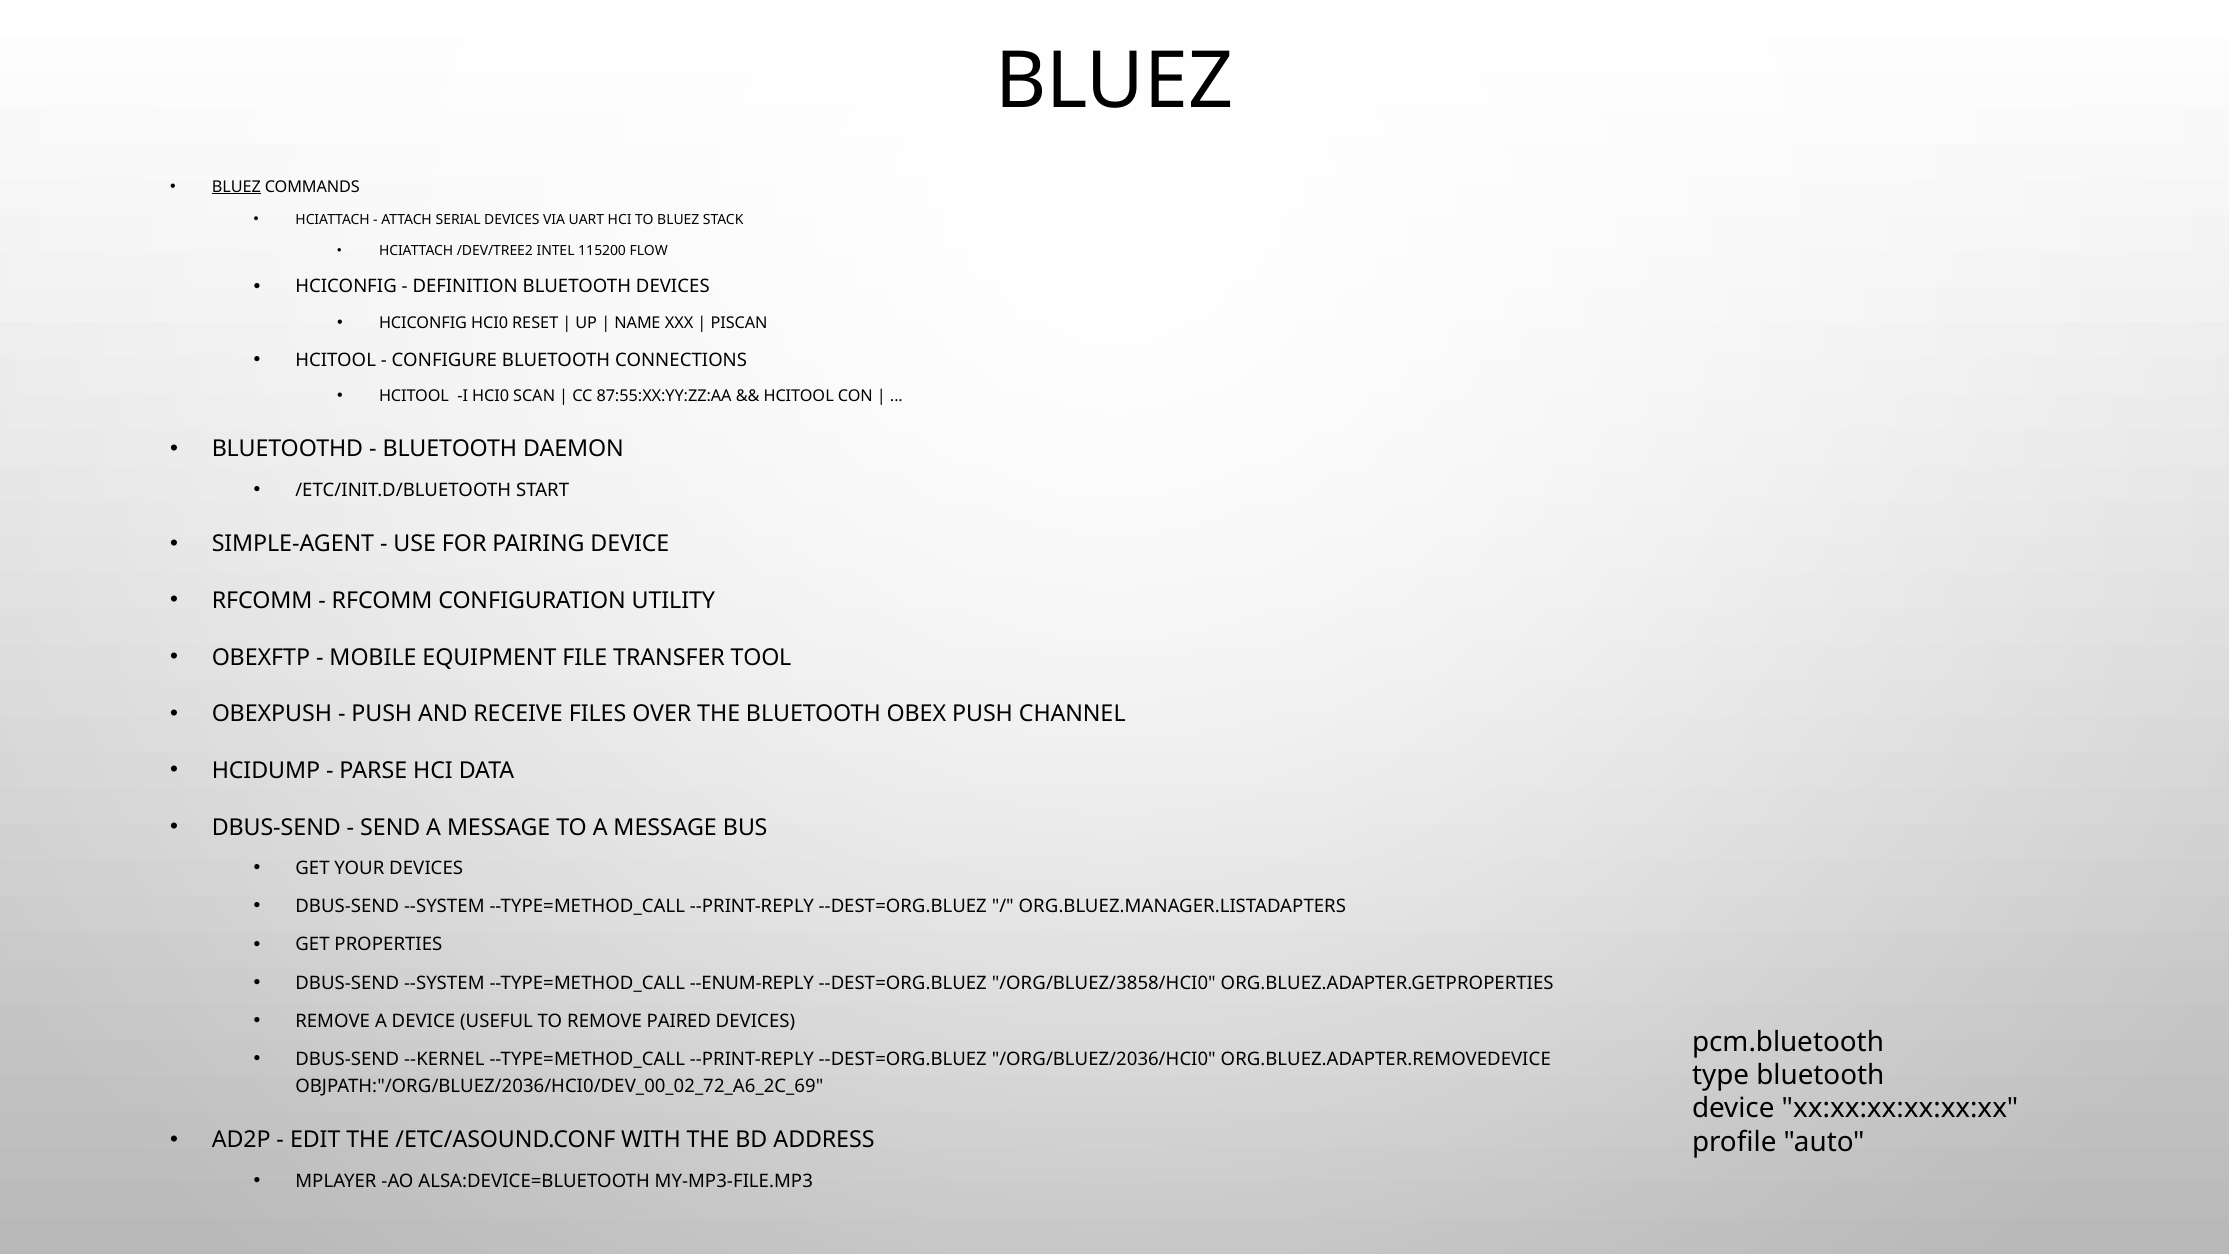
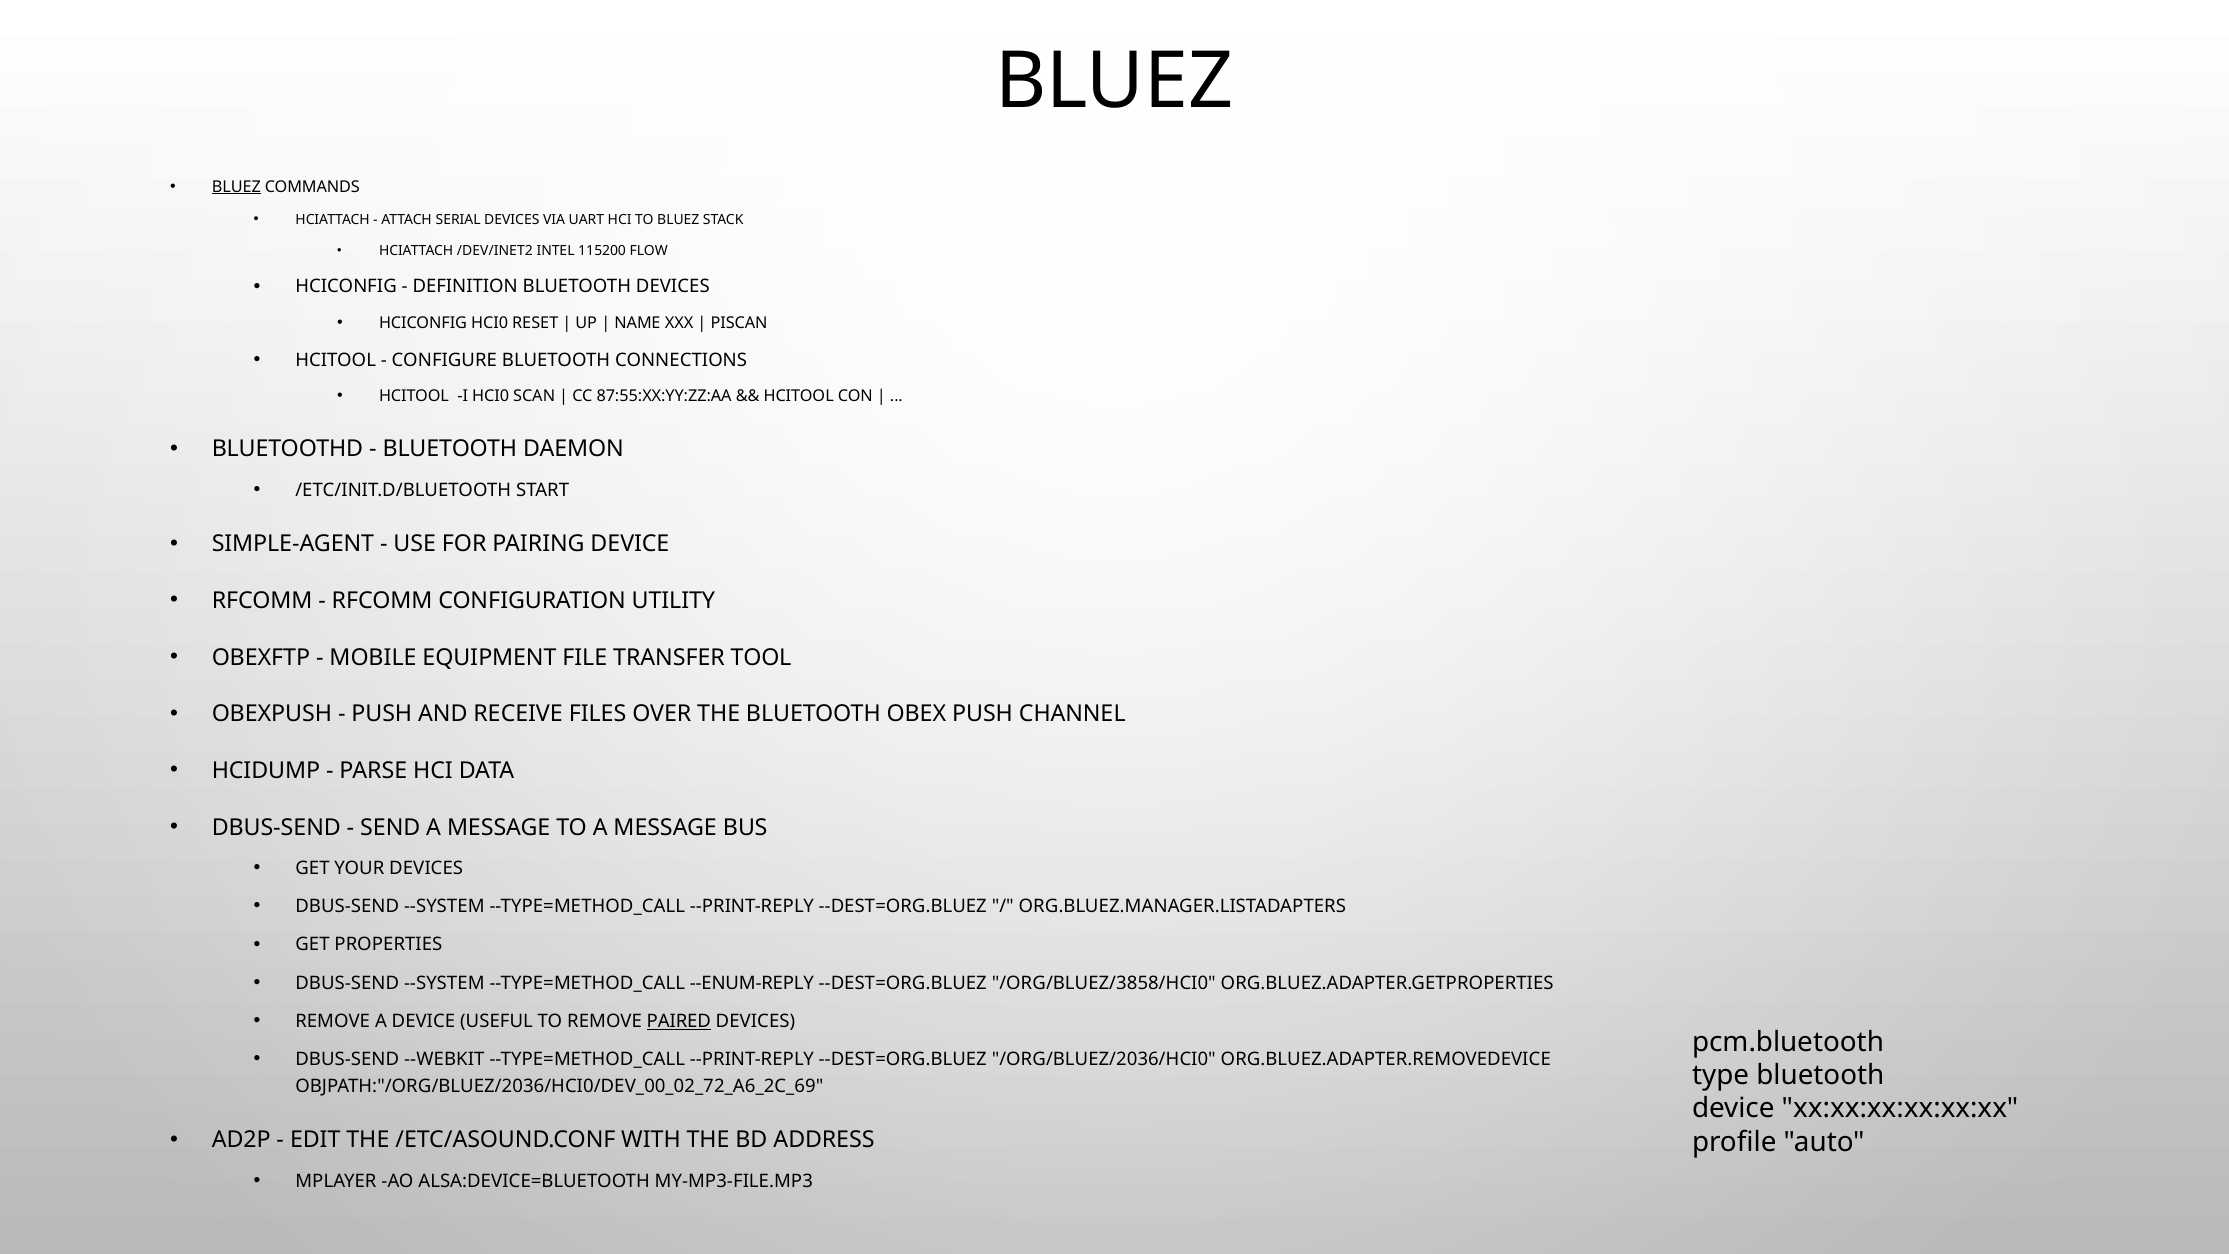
/DEV/TREE2: /DEV/TREE2 -> /DEV/INET2 (495, 251)
PAIRED underline: none -> present (679, 1021)
--KERNEL: --KERNEL -> --WEBKIT (444, 1059)
